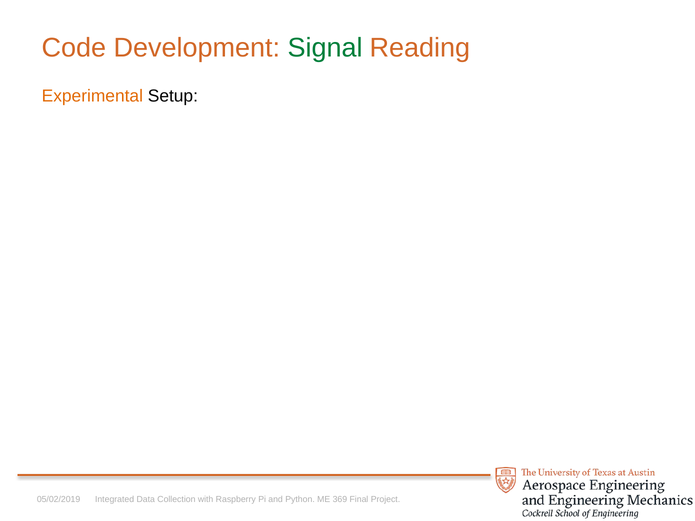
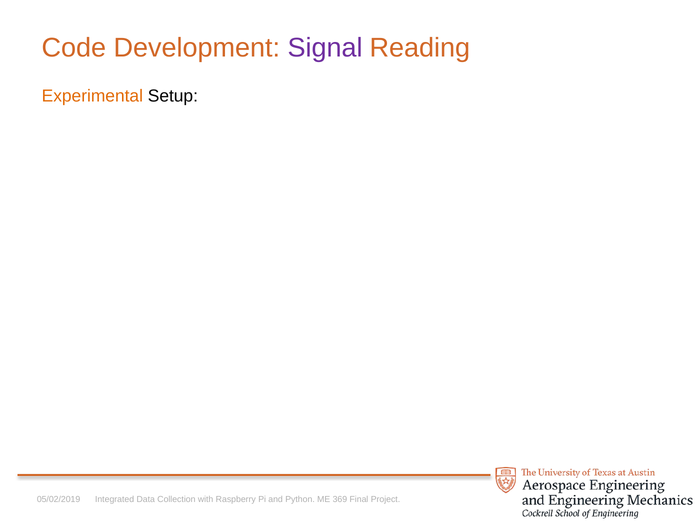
Signal colour: green -> purple (325, 48)
